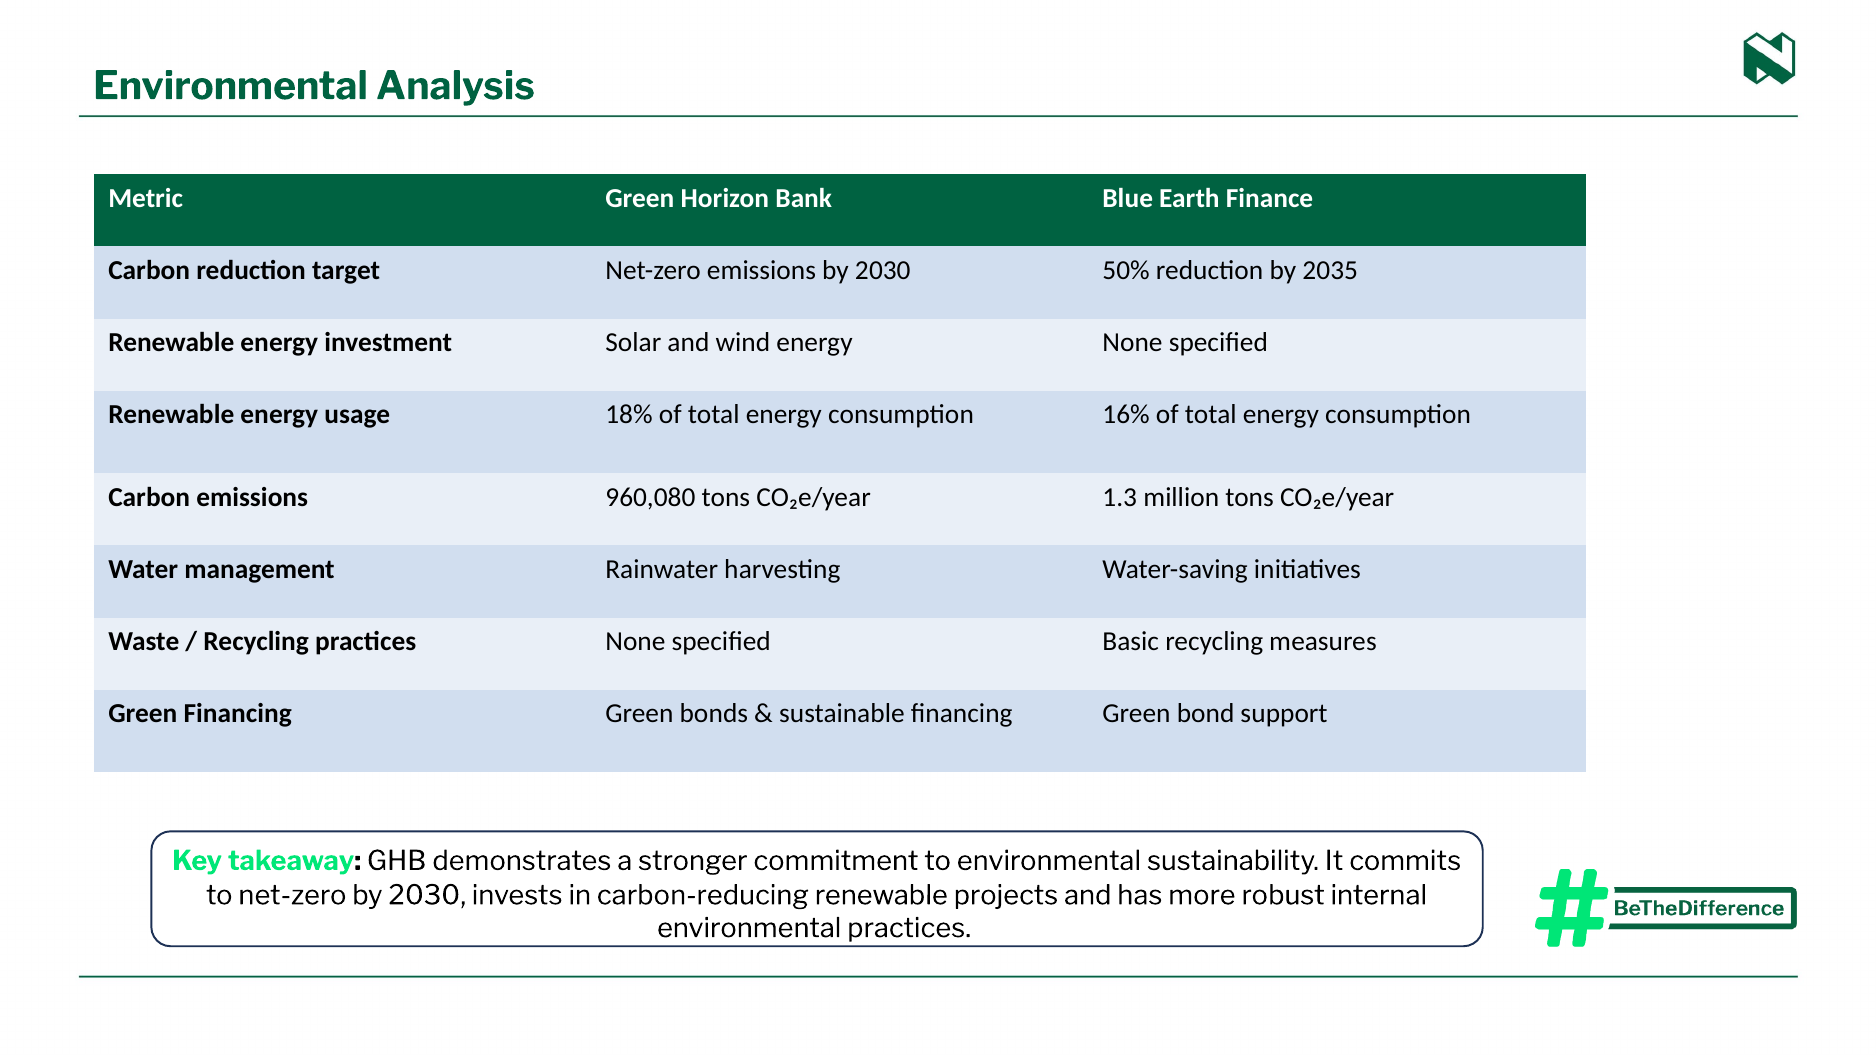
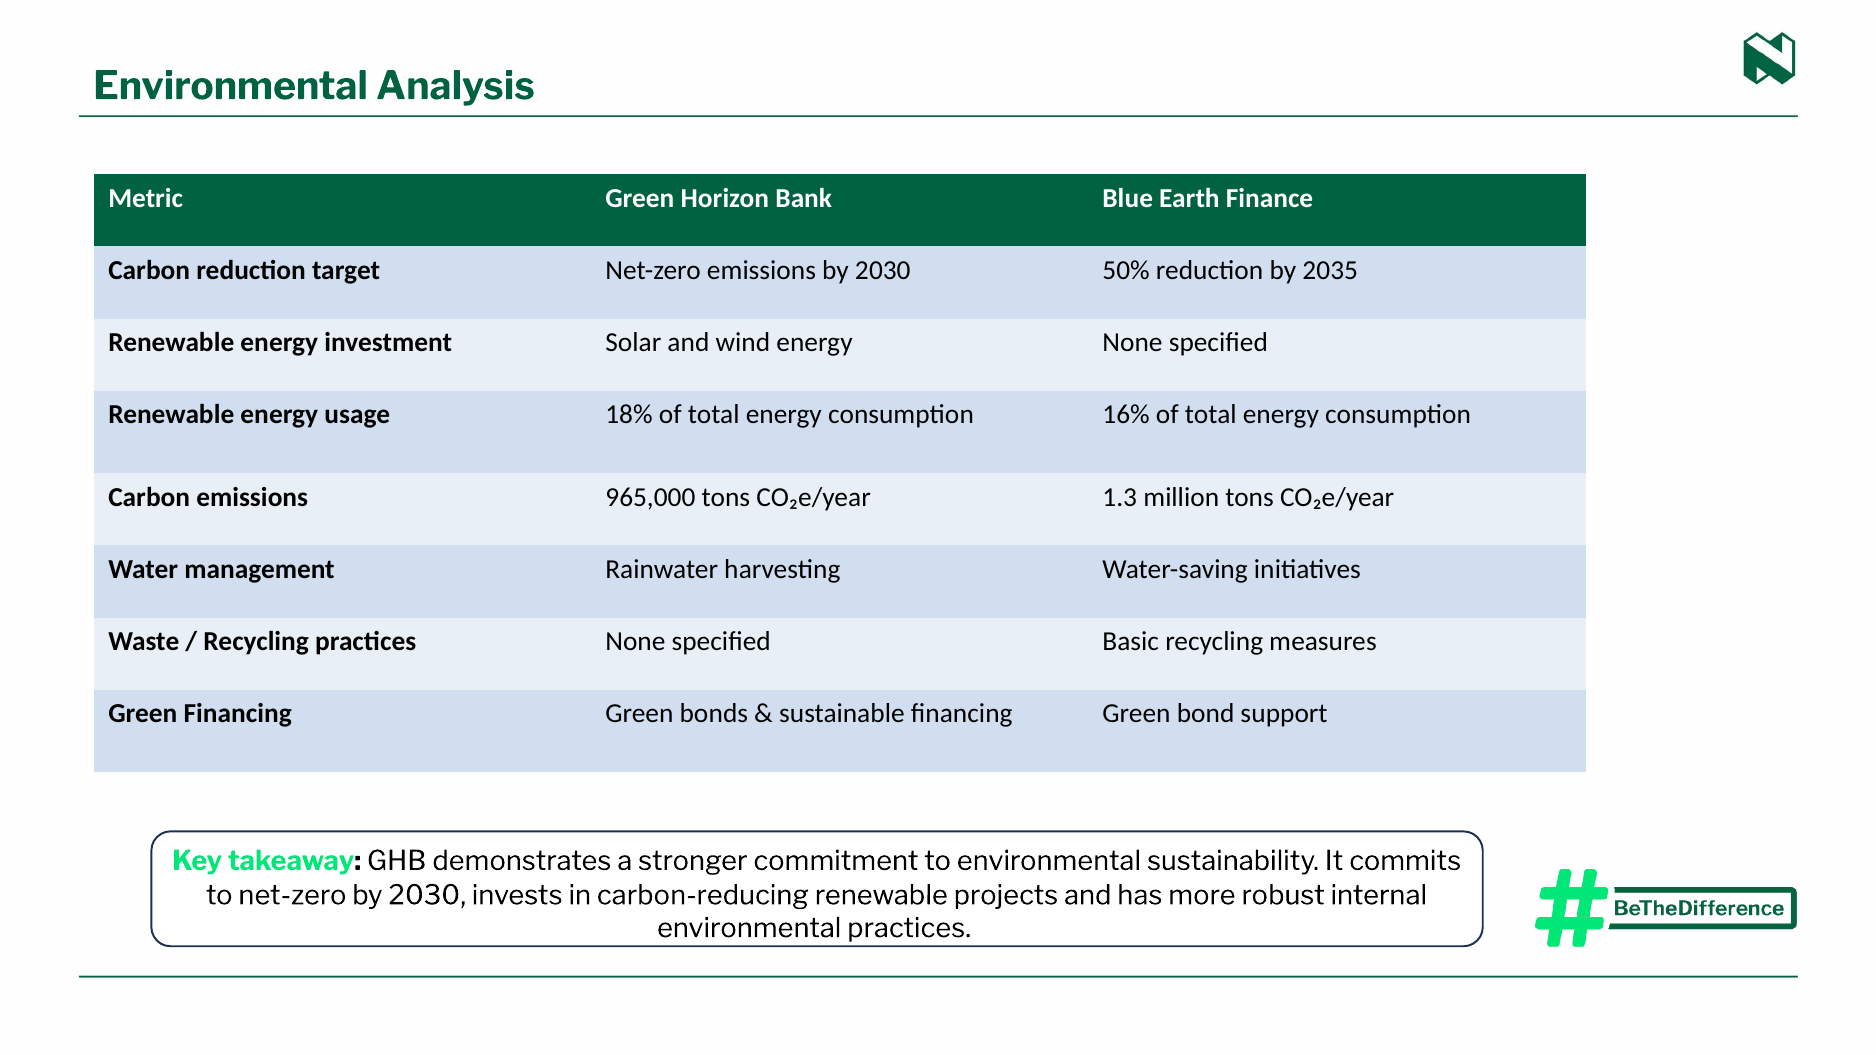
960,080: 960,080 -> 965,000 (650, 497)
